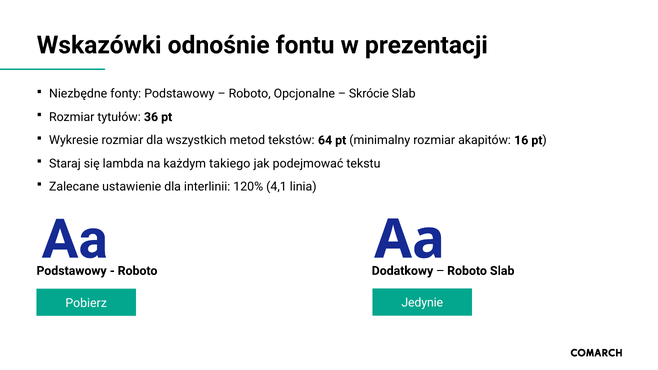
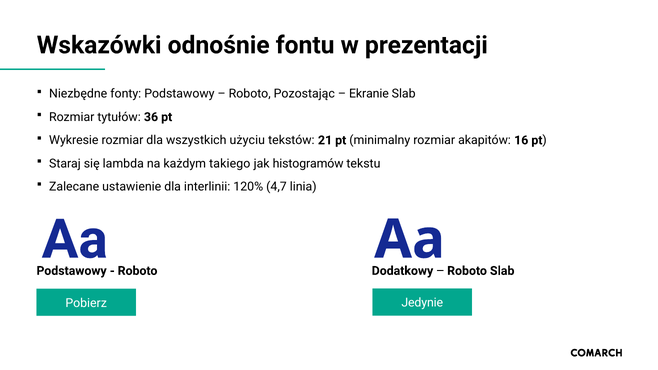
Opcjonalne: Opcjonalne -> Pozostając (304, 94)
Skrócie: Skrócie -> Ekranie (369, 94)
metod: metod -> użyciu (247, 140)
64: 64 -> 21 (325, 140)
podejmować: podejmować -> histogramów (308, 164)
4,1: 4,1 -> 4,7 (276, 187)
